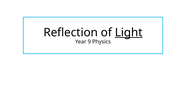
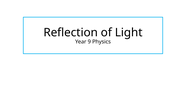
Light underline: present -> none (129, 32)
